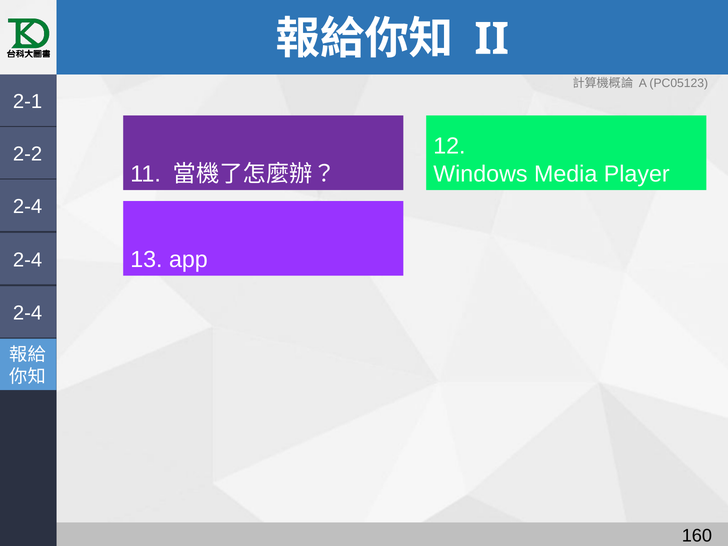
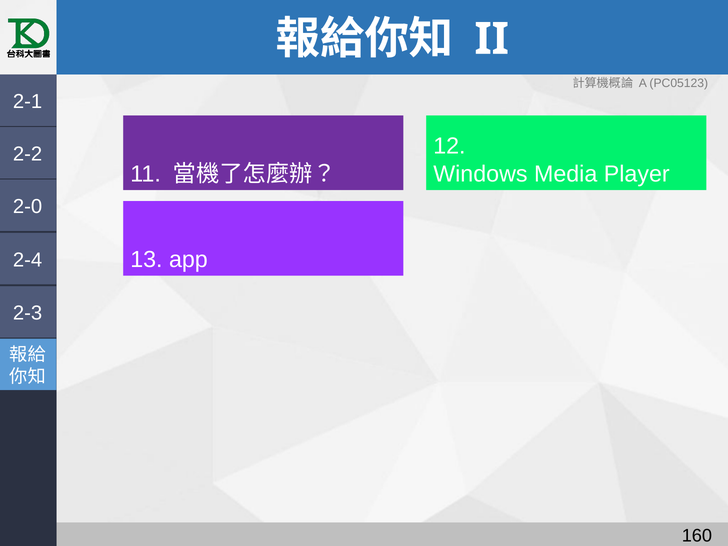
2-4: 2-4 -> 2-0 (28, 207)
2-4: 2-4 -> 2-3 (28, 313)
